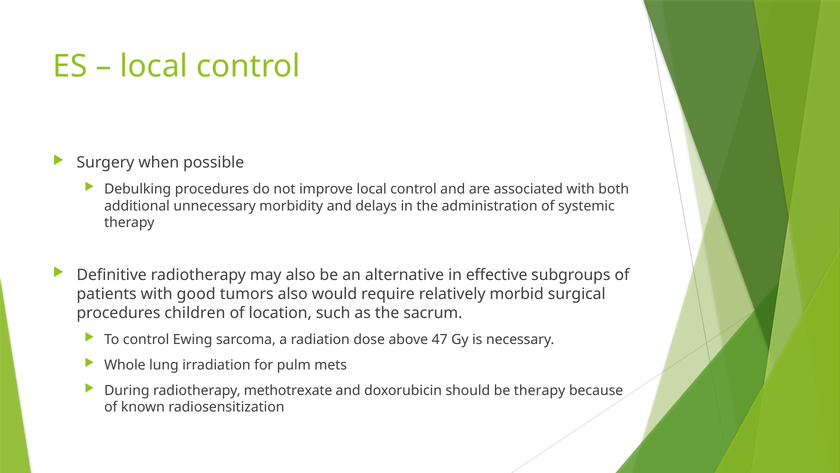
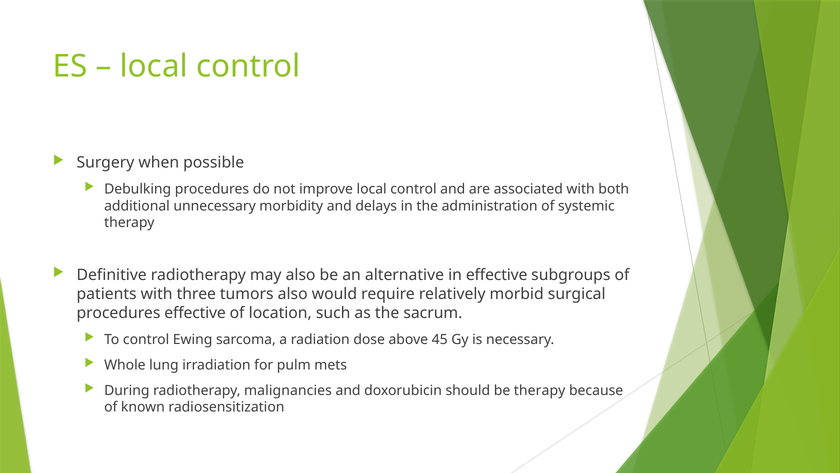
good: good -> three (196, 294)
procedures children: children -> effective (195, 313)
47: 47 -> 45 (440, 339)
methotrexate: methotrexate -> malignancies (288, 390)
